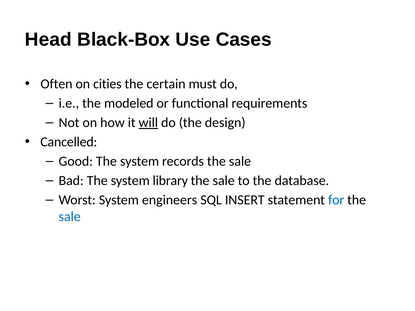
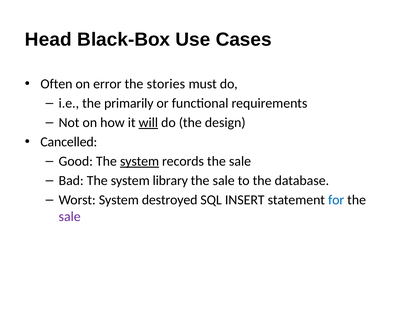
cities: cities -> error (107, 84)
certain: certain -> stories (166, 84)
modeled: modeled -> primarily (129, 103)
system underline: none -> present (140, 161)
engineers: engineers -> destroyed (170, 200)
sale colour: blue -> purple (70, 217)
